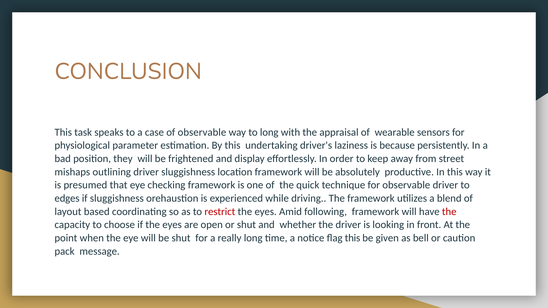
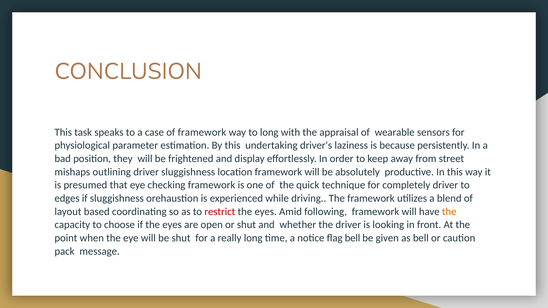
of observable: observable -> framework (202, 132)
for observable: observable -> completely (406, 185)
the colour: red -> orange (449, 212)
ﬂag this: this -> bell (353, 238)
